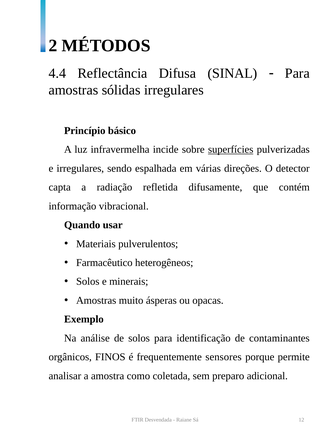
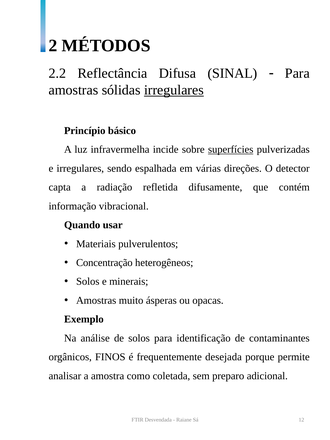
4.4: 4.4 -> 2.2 (57, 73)
irregulares underline: none -> present (174, 90)
Farmacêutico: Farmacêutico -> Concentração (104, 263)
sensores: sensores -> desejada (224, 357)
